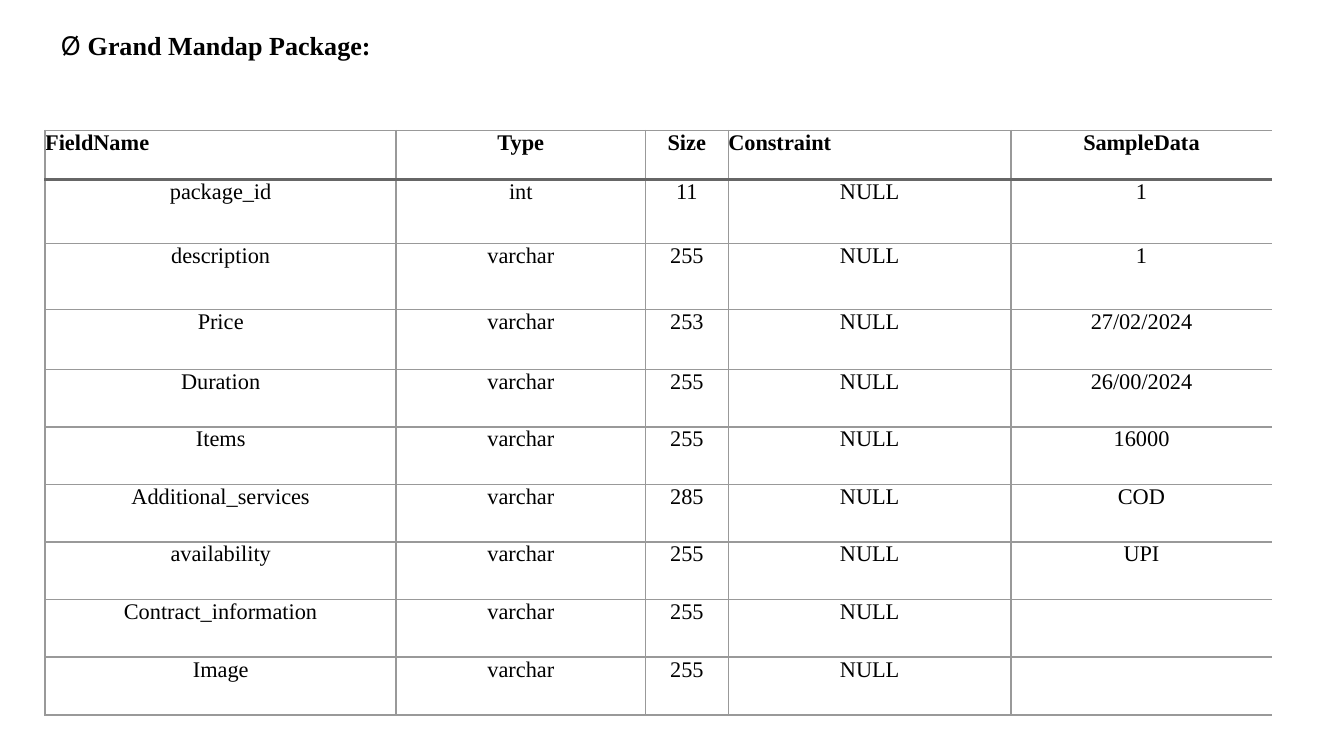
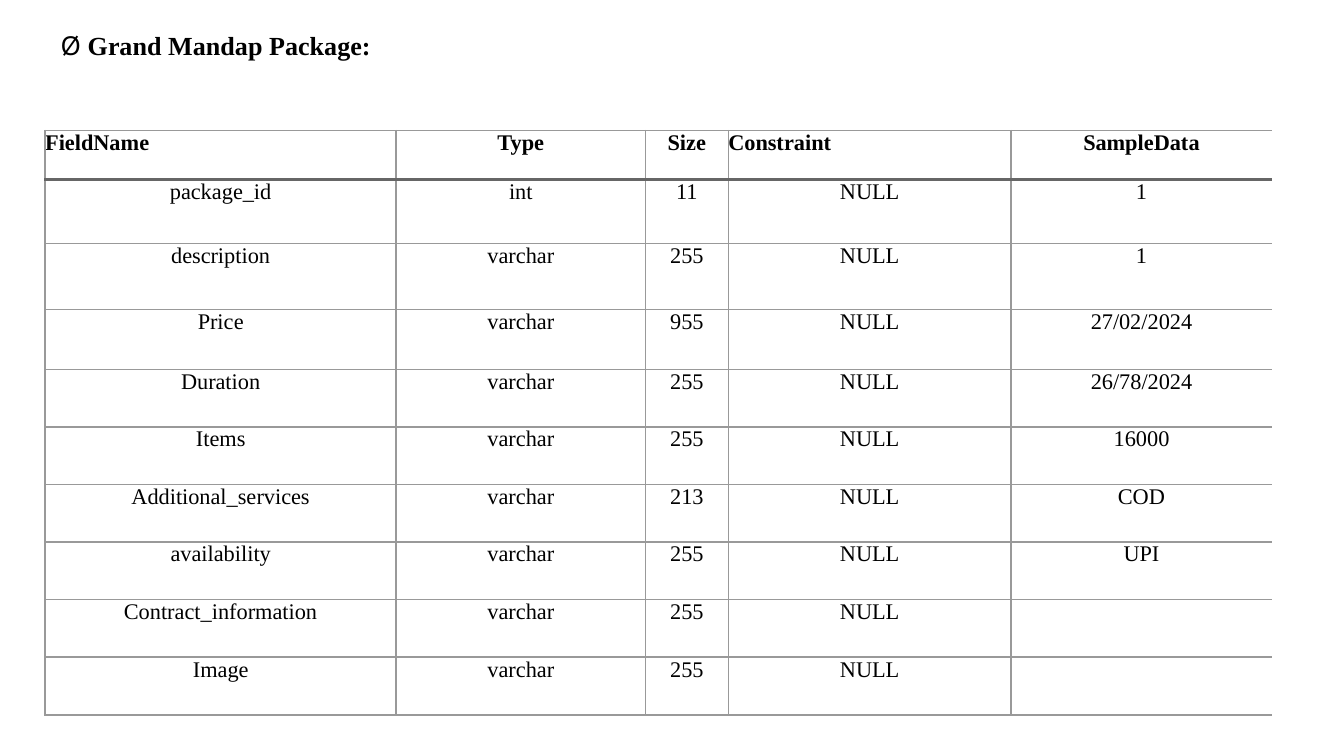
253: 253 -> 955 (687, 322)
26/00/2024: 26/00/2024 -> 26/78/2024 (1142, 382)
285: 285 -> 213 (687, 497)
